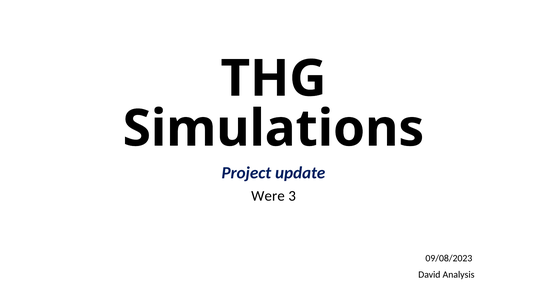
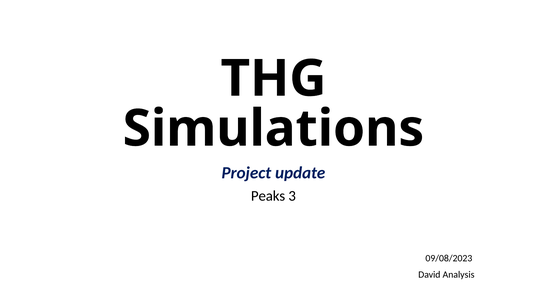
Were: Were -> Peaks (268, 196)
